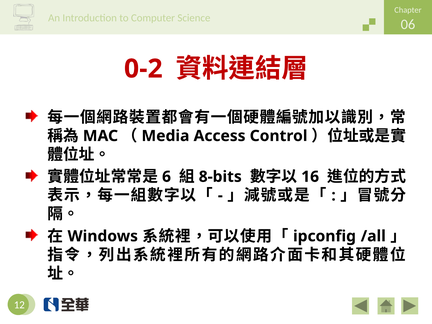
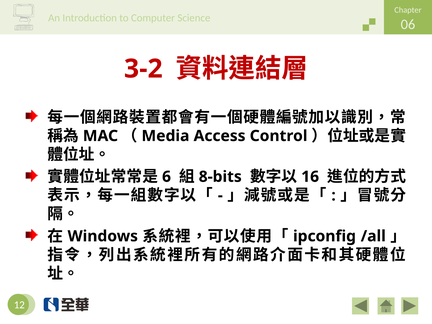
0-2: 0-2 -> 3-2 (143, 69)
